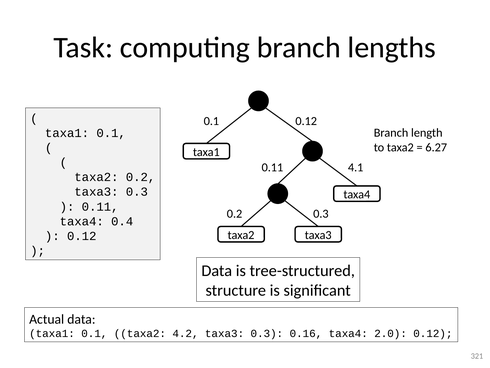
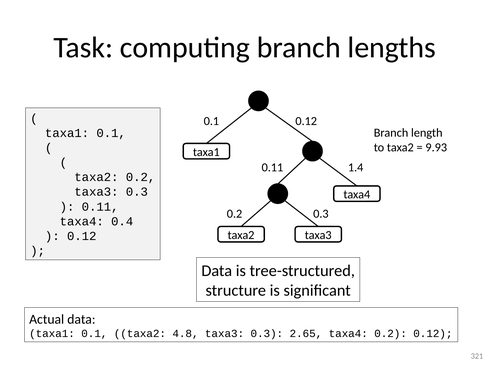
6.27: 6.27 -> 9.93 (436, 147)
4.1: 4.1 -> 1.4 (356, 167)
4.2: 4.2 -> 4.8 (185, 333)
0.16: 0.16 -> 2.65 (306, 333)
taxa4 2.0: 2.0 -> 0.2 (391, 333)
